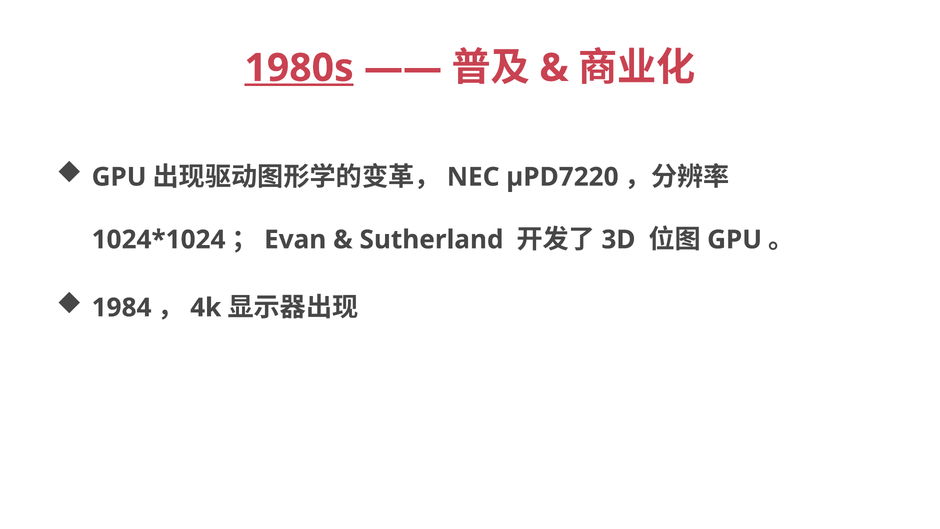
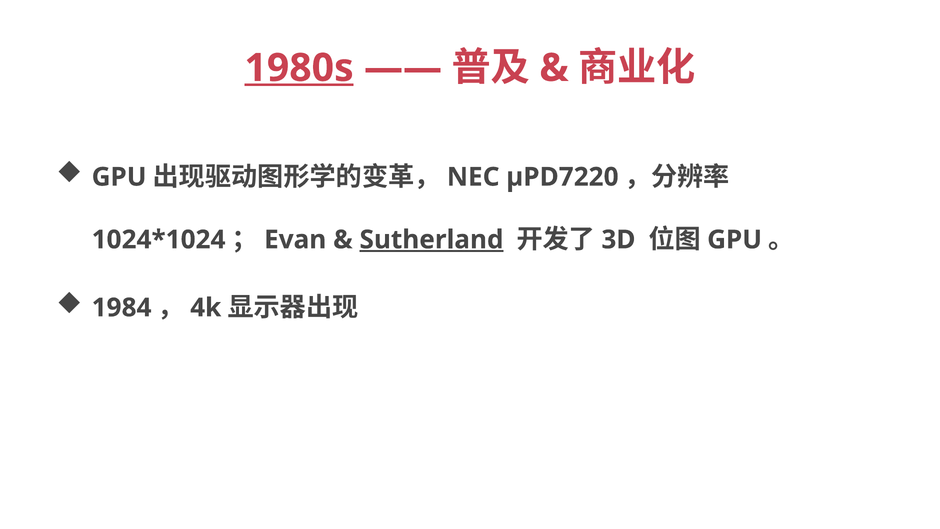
Sutherland underline: none -> present (431, 240)
